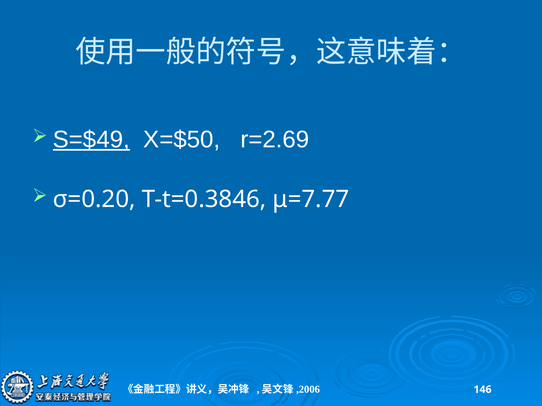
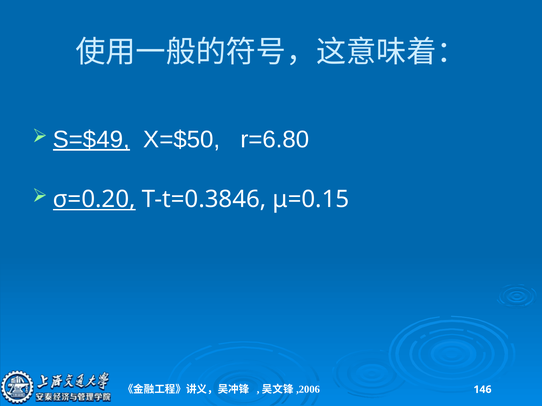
r=2.69: r=2.69 -> r=6.80 (275, 140)
σ=0.20 underline: none -> present (94, 199)
μ=7.77: μ=7.77 -> μ=0.15 (311, 199)
